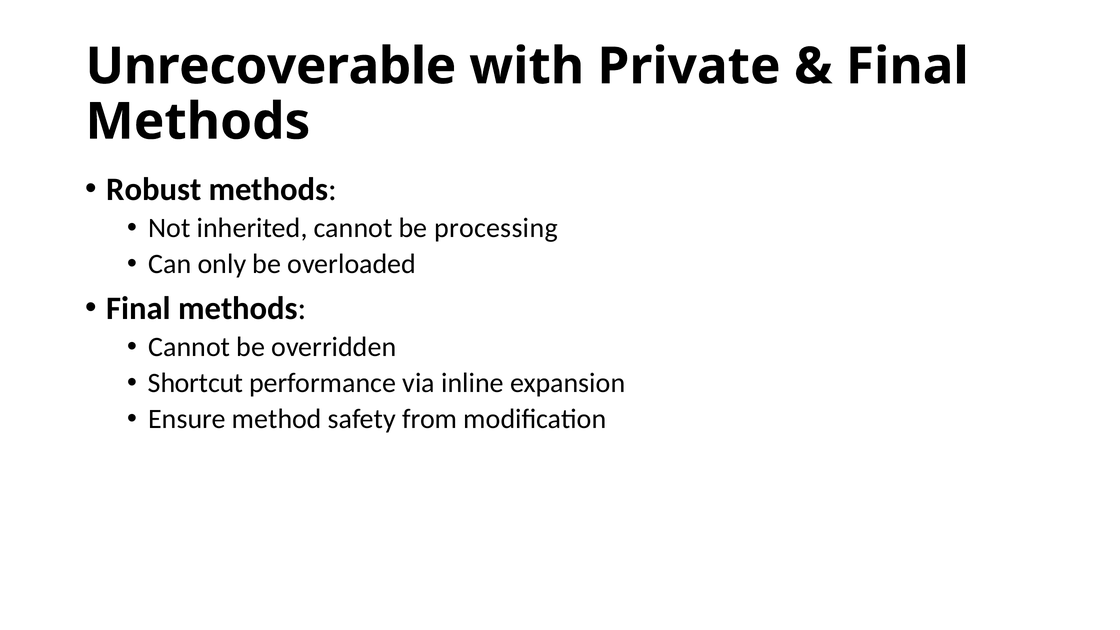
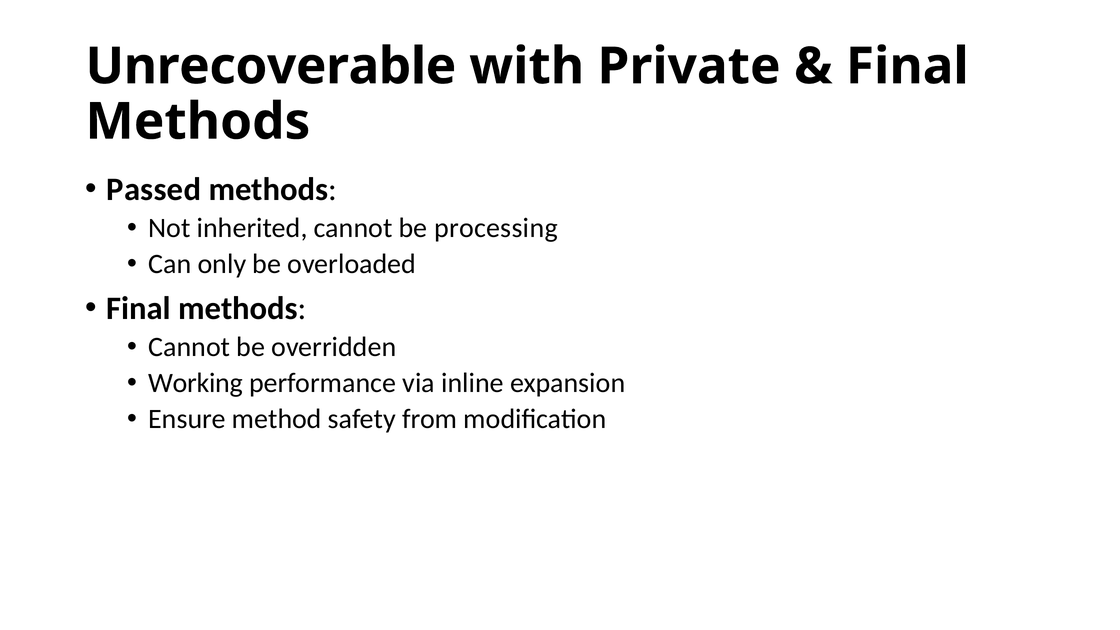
Robust: Robust -> Passed (154, 189)
Shortcut: Shortcut -> Working (196, 383)
